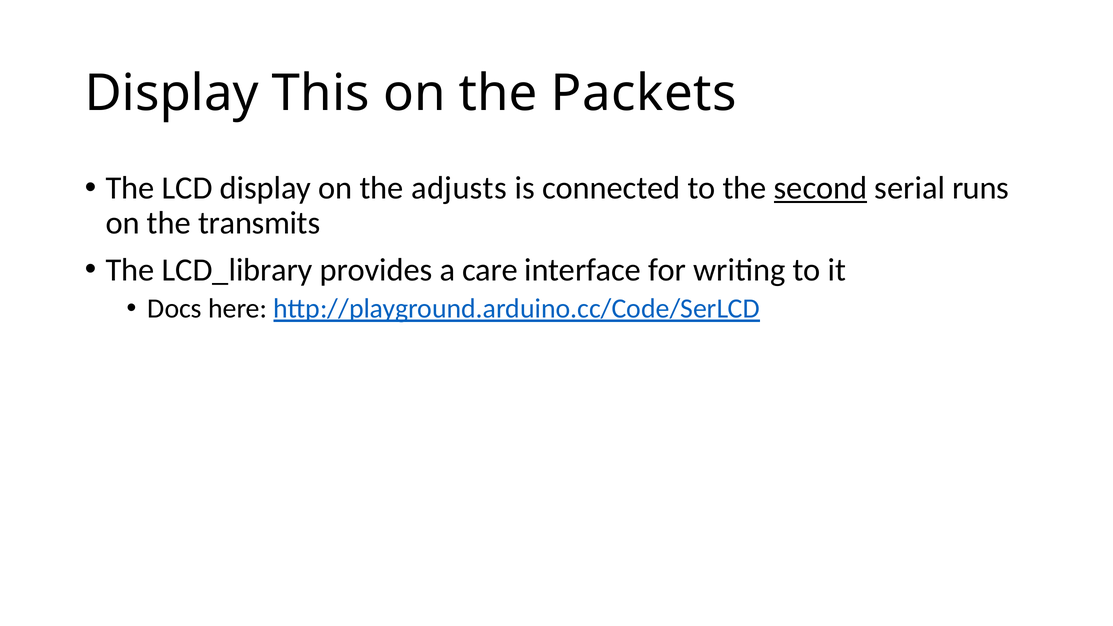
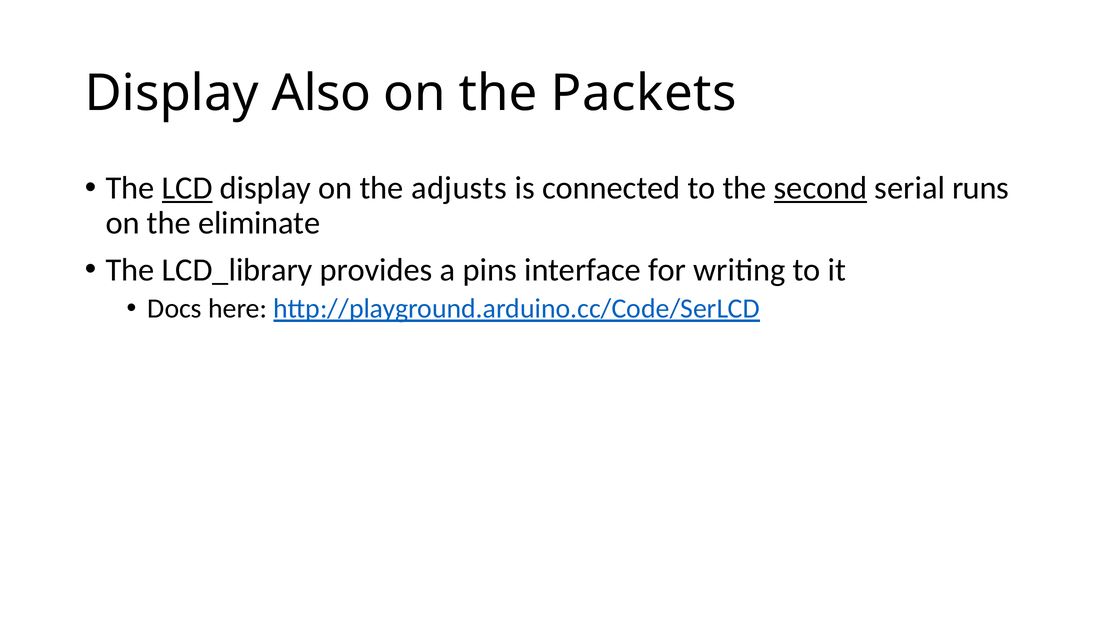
This: This -> Also (321, 94)
LCD underline: none -> present (187, 188)
transmits: transmits -> eliminate (259, 223)
care: care -> pins (490, 270)
